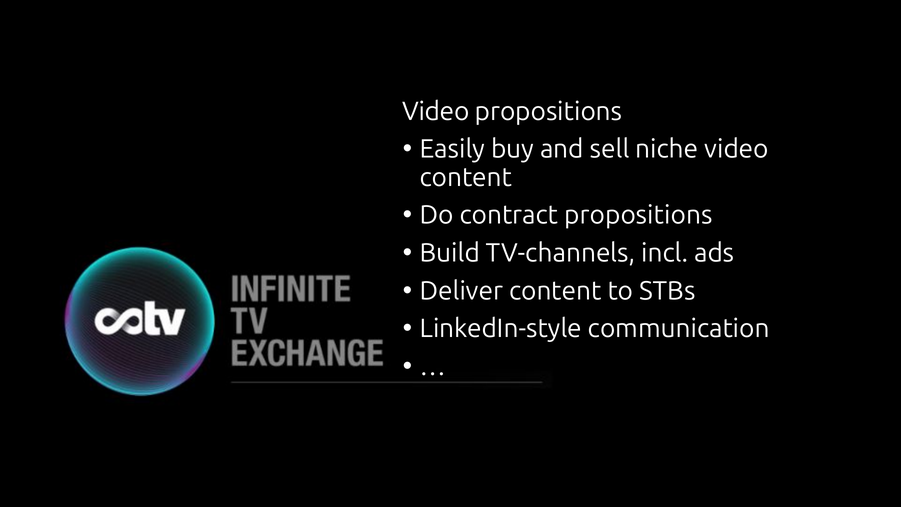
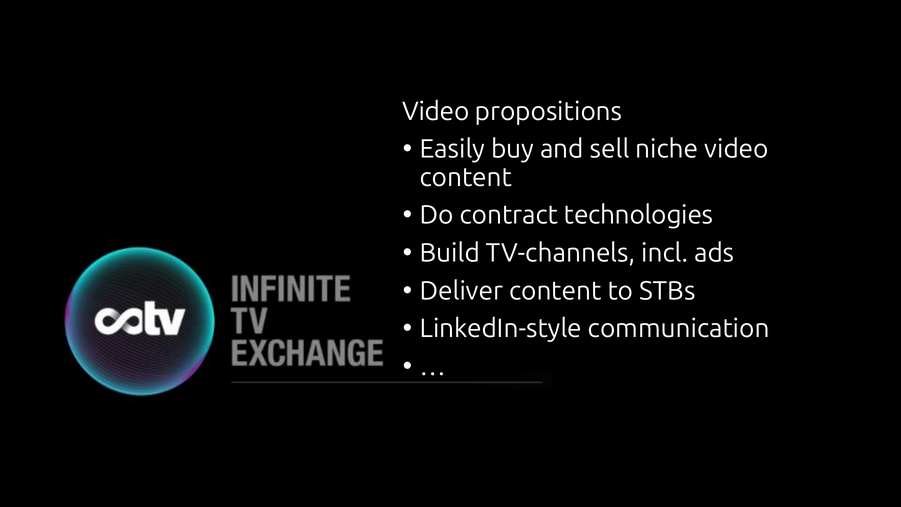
contract propositions: propositions -> technologies (639, 215)
